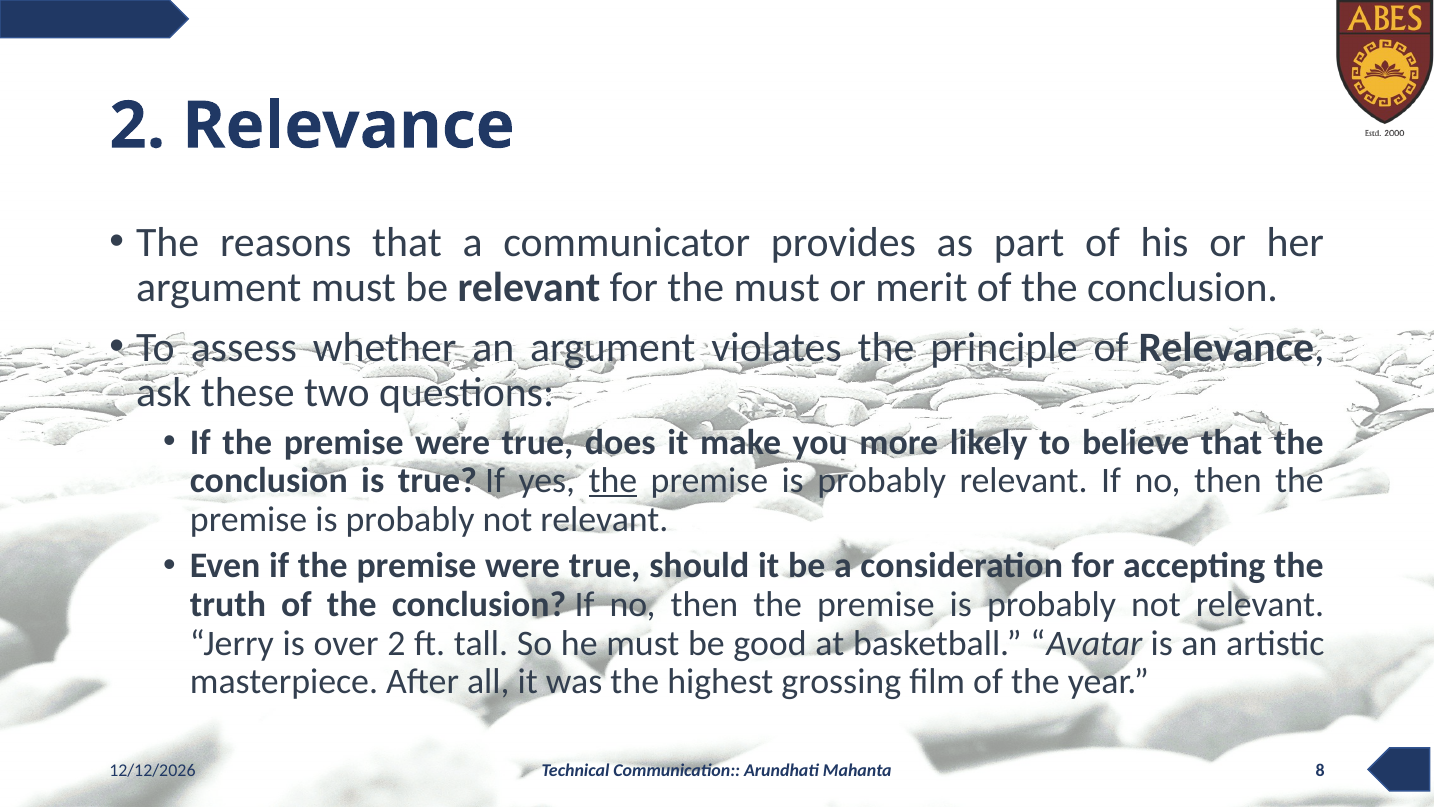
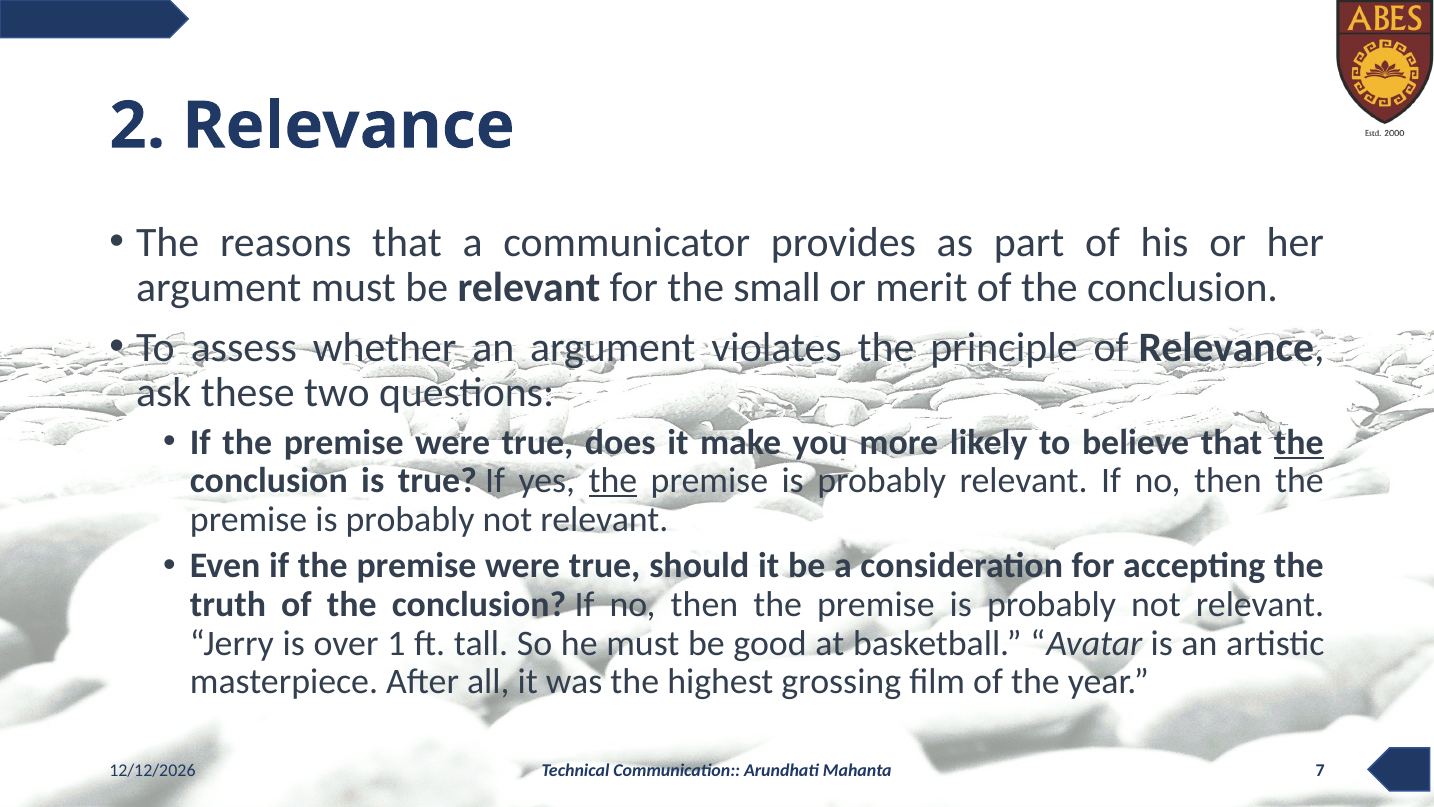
the must: must -> small (777, 287)
the underline: none -> present (1299, 442)
over 2: 2 -> 1 (396, 643)
8: 8 -> 7 (1320, 770)
